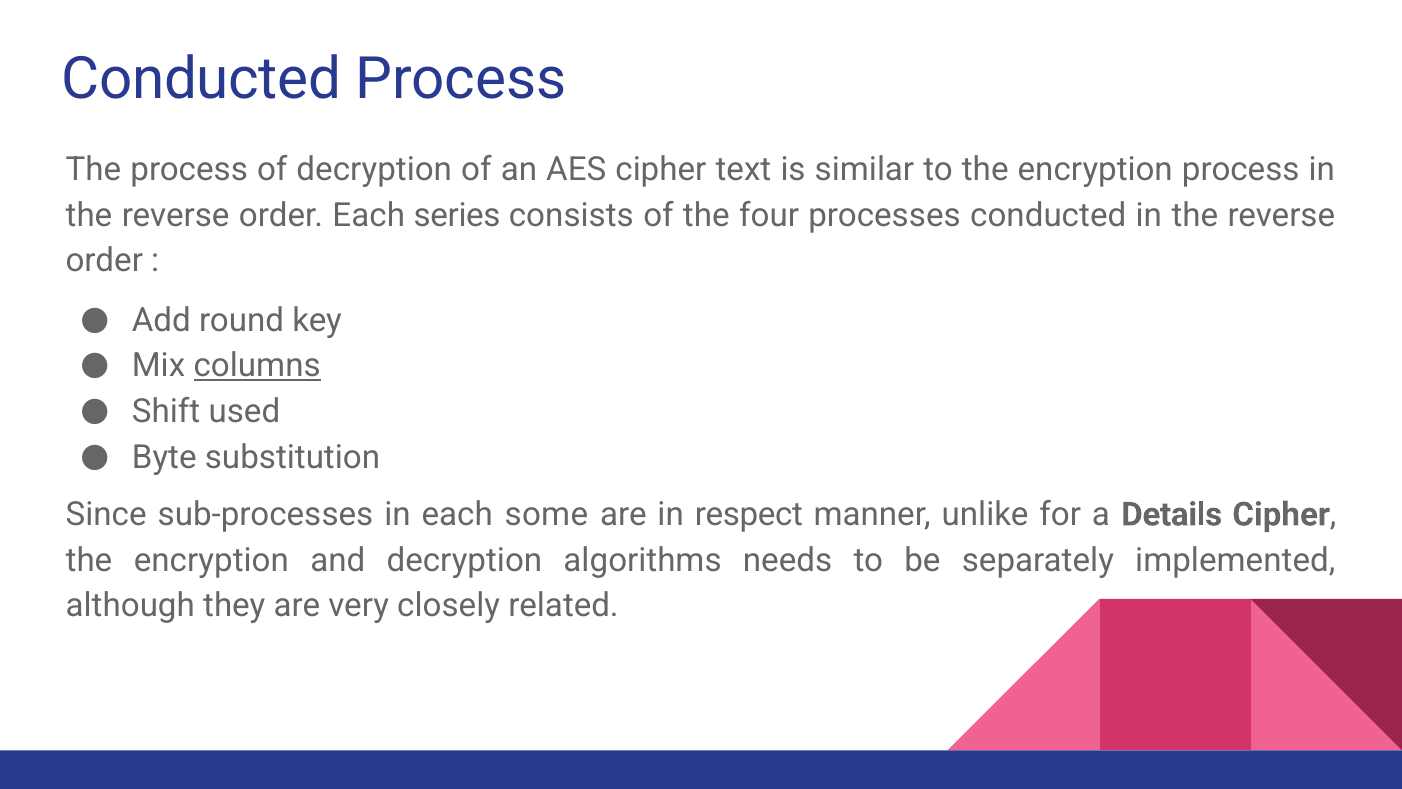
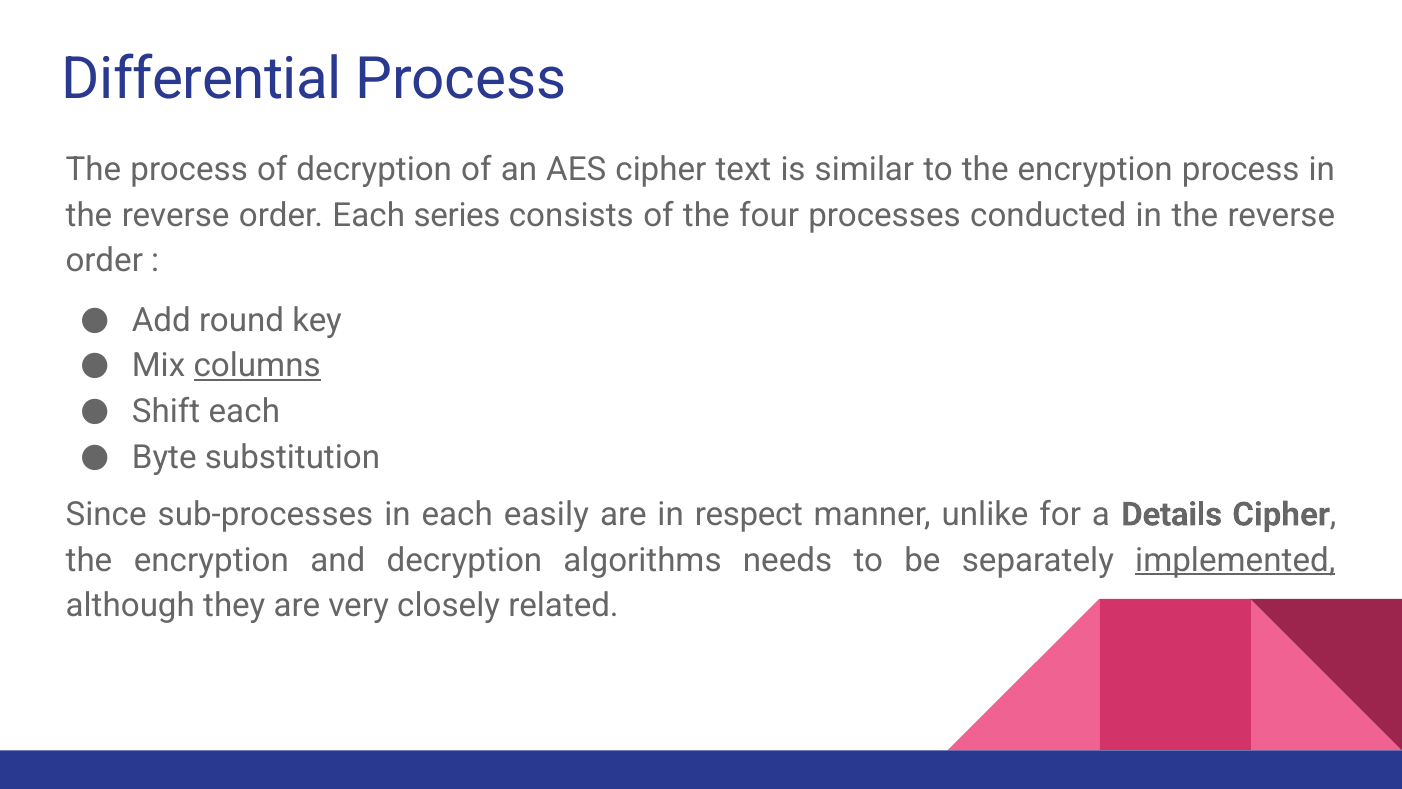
Conducted: Conducted -> Differential (202, 79)
Shift used: used -> each (244, 411)
some: some -> easily (546, 514)
implemented underline: none -> present (1235, 560)
